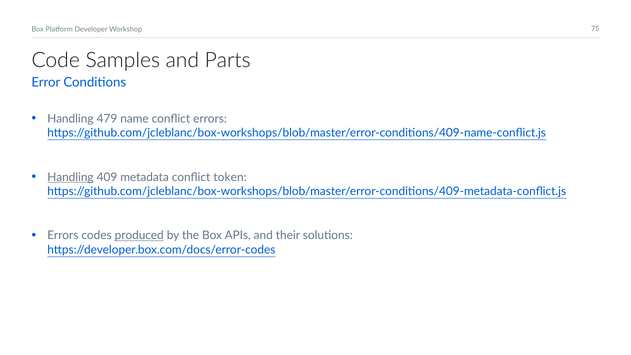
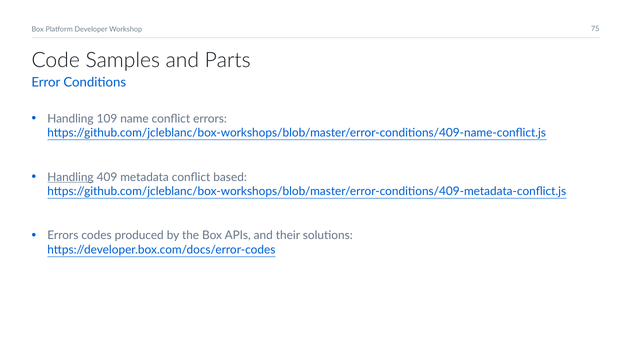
479: 479 -> 109 (107, 119)
token: token -> based (230, 177)
produced underline: present -> none (139, 235)
